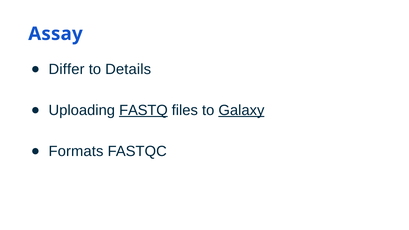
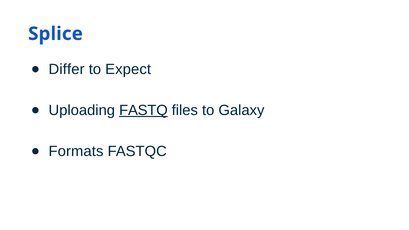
Assay: Assay -> Splice (55, 34)
Details: Details -> Expect (128, 69)
Galaxy underline: present -> none (241, 110)
